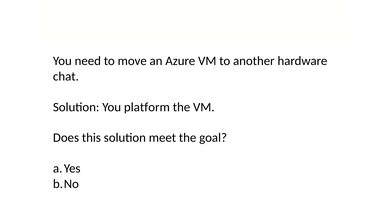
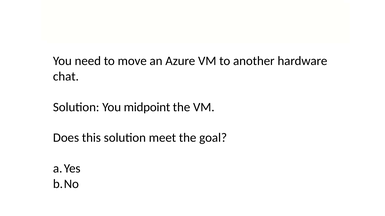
platform: platform -> midpoint (147, 107)
